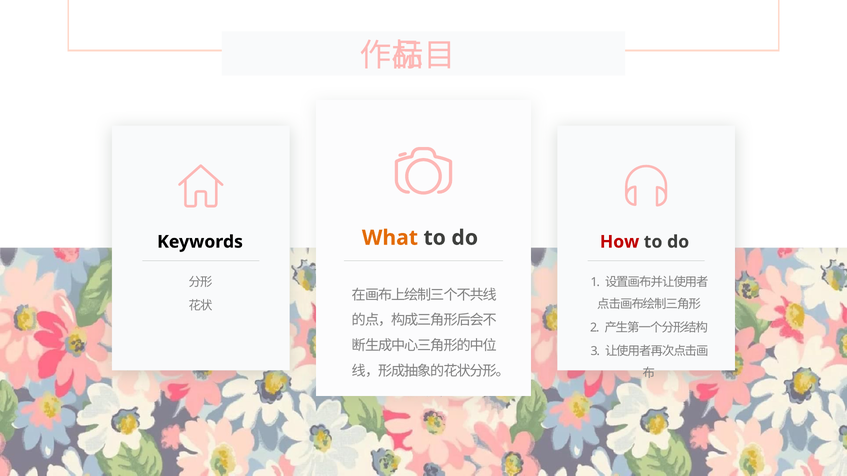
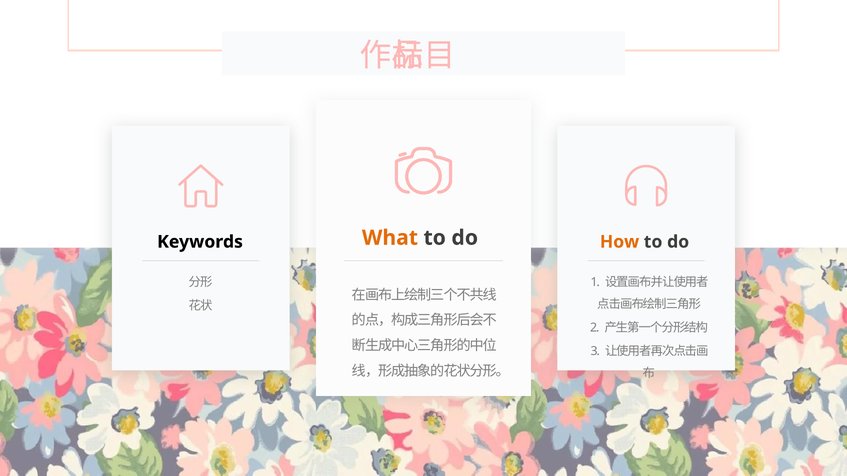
How colour: red -> orange (620, 242)
